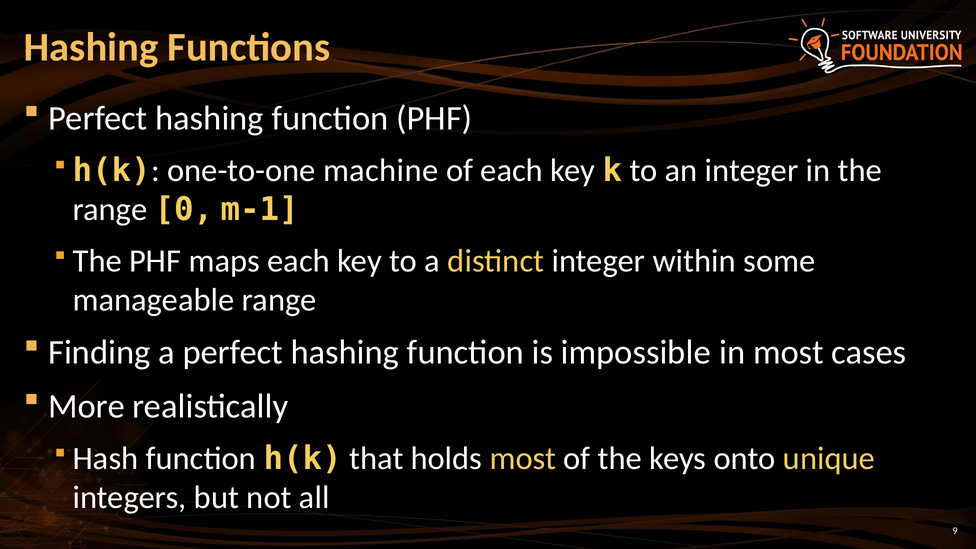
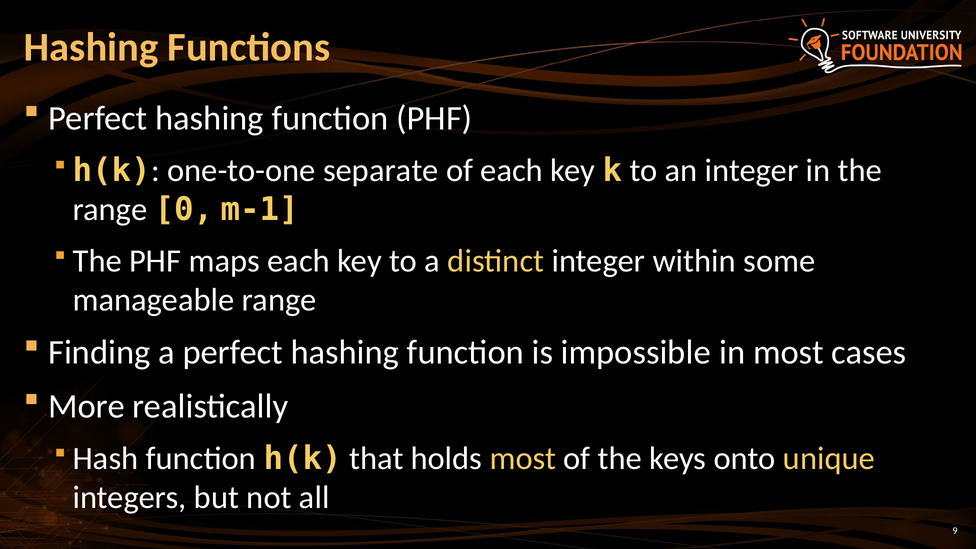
machine: machine -> separate (381, 171)
